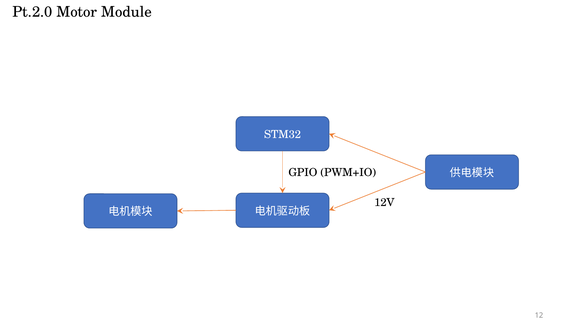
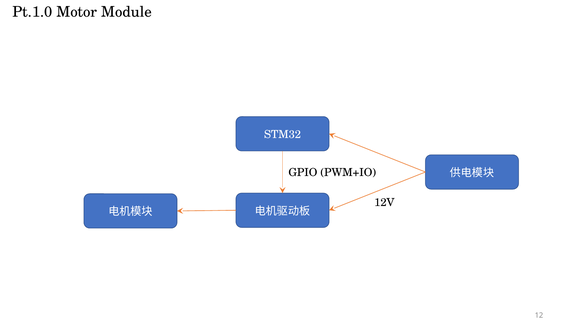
Pt.2.0: Pt.2.0 -> Pt.1.0 (32, 12)
